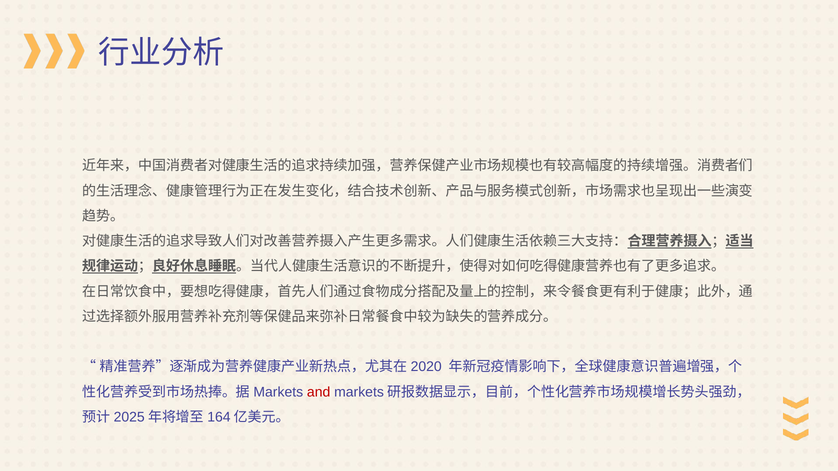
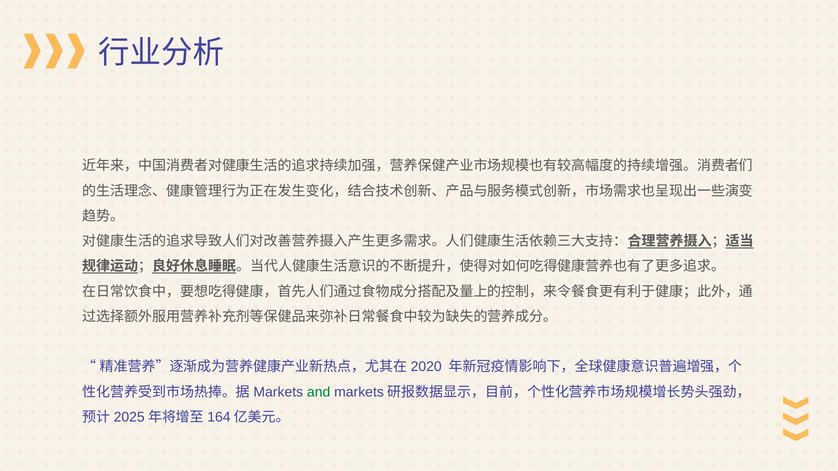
and colour: red -> green (319, 392)
